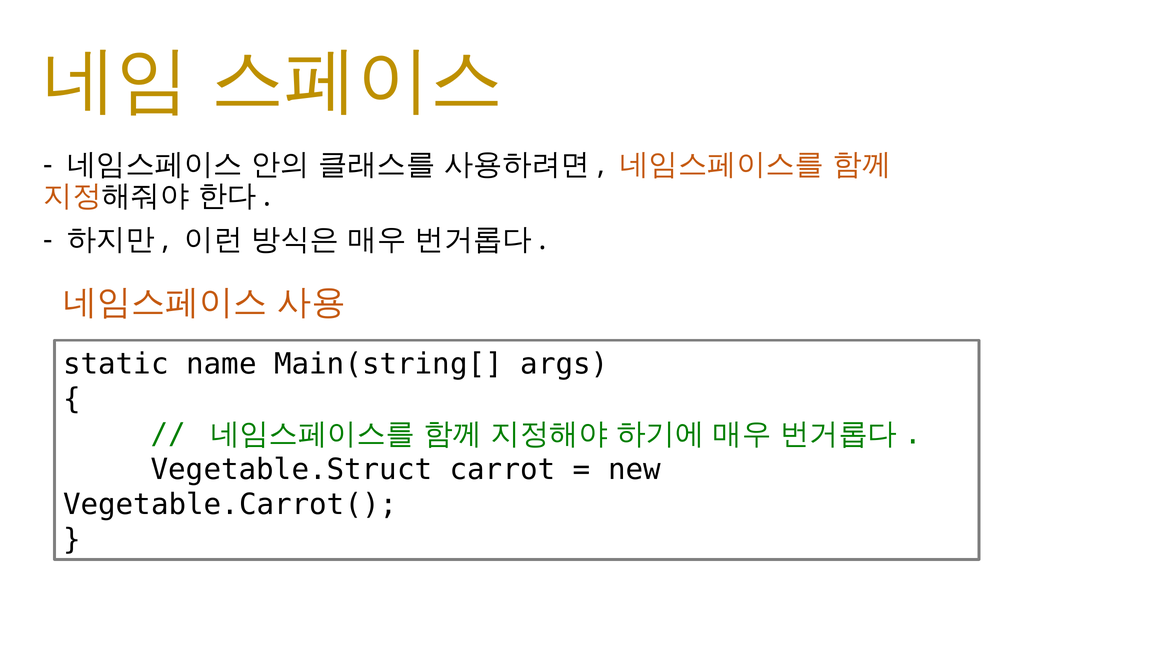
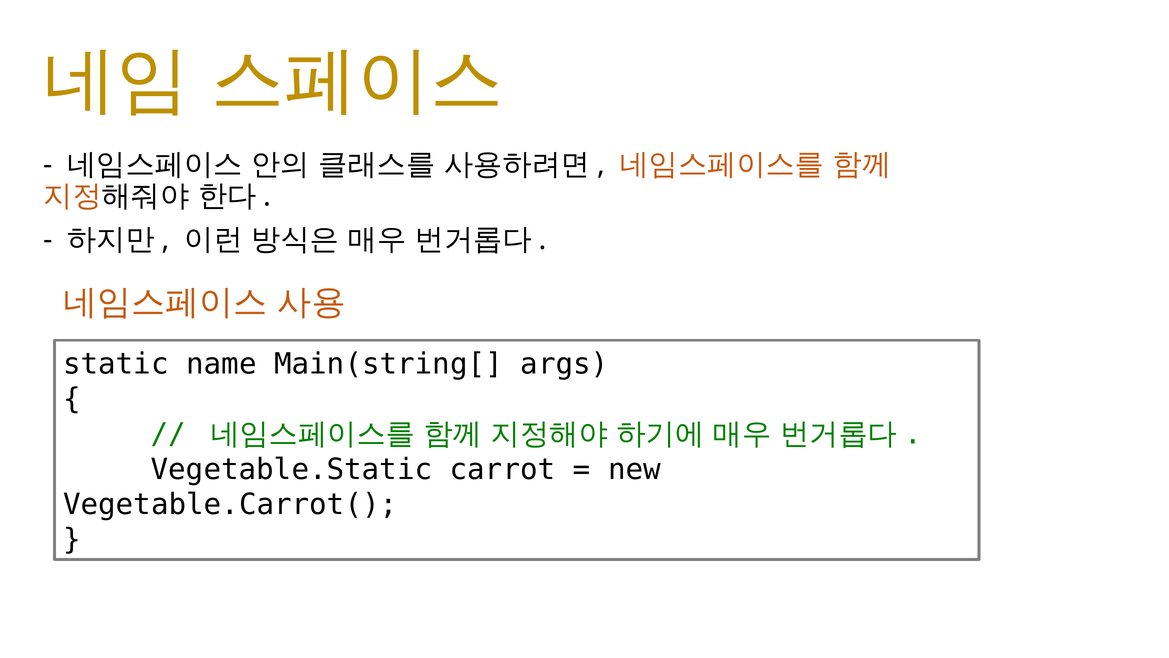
Vegetable.Struct: Vegetable.Struct -> Vegetable.Static (292, 469)
